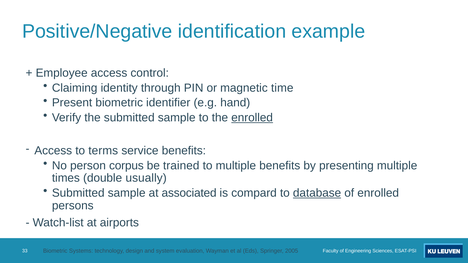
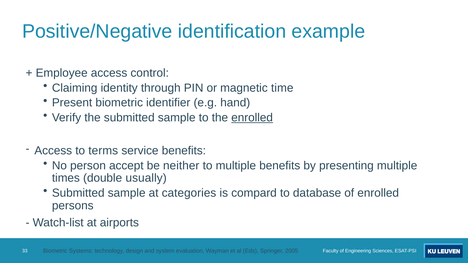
corpus: corpus -> accept (126, 166)
trained: trained -> neither (181, 166)
associated: associated -> categories (189, 193)
database underline: present -> none (317, 193)
